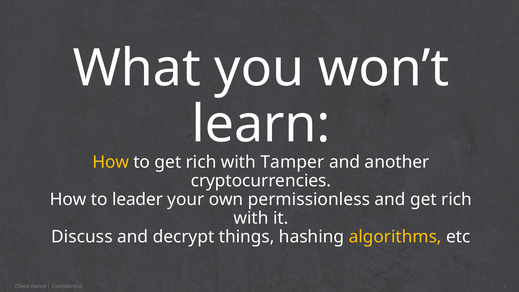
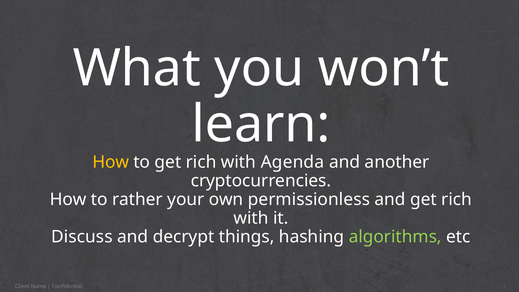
Tamper: Tamper -> Agenda (292, 162)
leader: leader -> rather (137, 199)
algorithms colour: yellow -> light green (395, 237)
